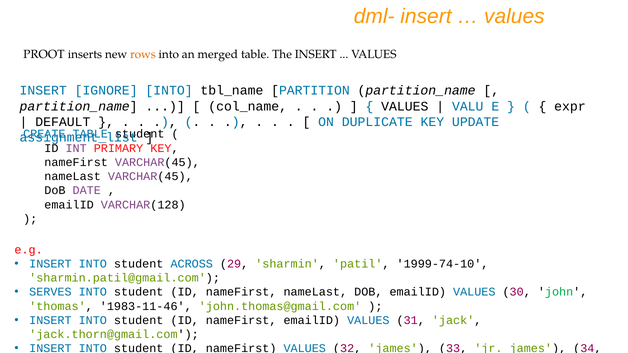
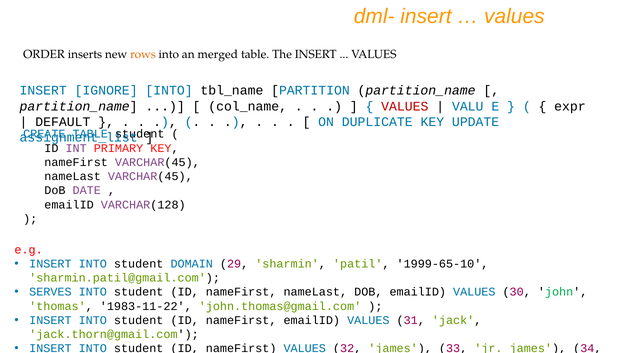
PROOT: PROOT -> ORDER (44, 54)
VALUES colour: black -> red (405, 106)
ACROSS: ACROSS -> DOMAIN (192, 264)
1999-74-10: 1999-74-10 -> 1999-65-10 (443, 264)
1983-11-46: 1983-11-46 -> 1983-11-22 (146, 306)
